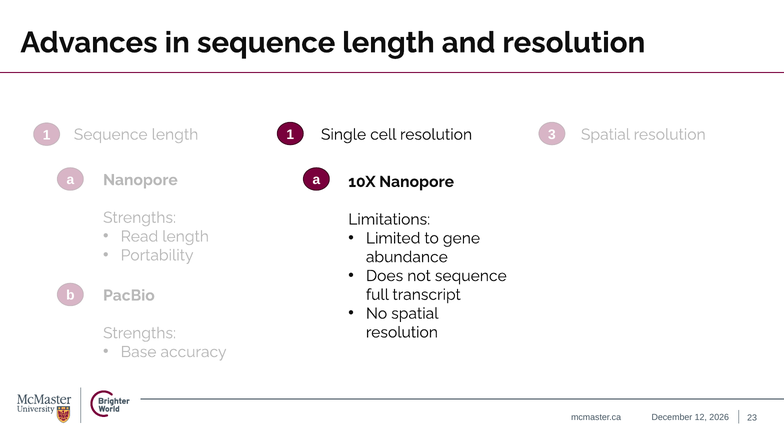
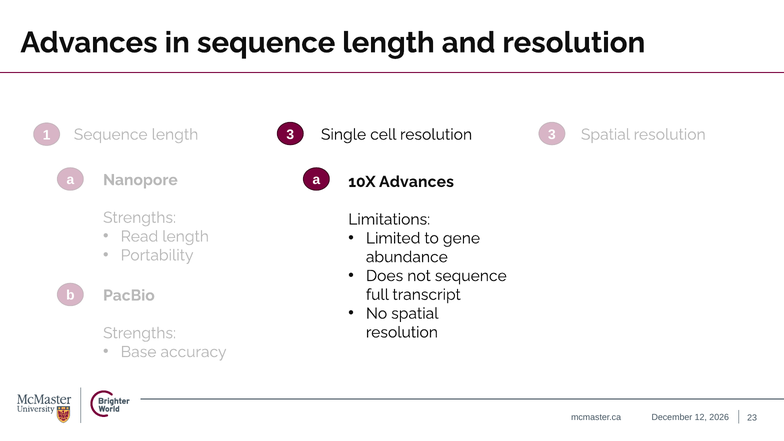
1: 1 -> 3 (290, 134)
10X Nanopore: Nanopore -> Advances (416, 182)
